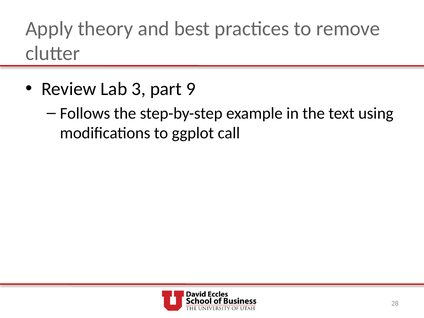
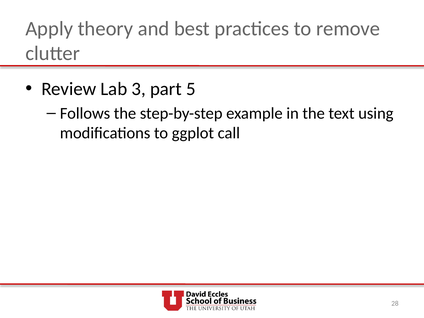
9: 9 -> 5 (191, 89)
